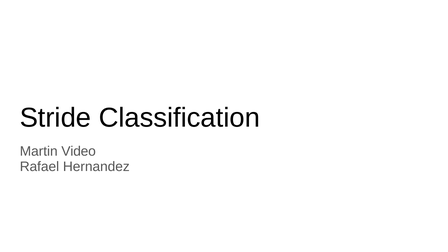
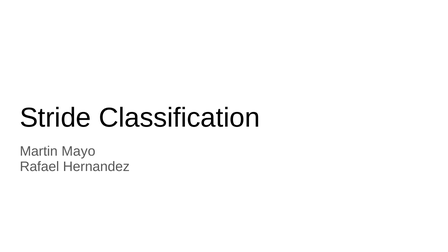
Video: Video -> Mayo (78, 151)
